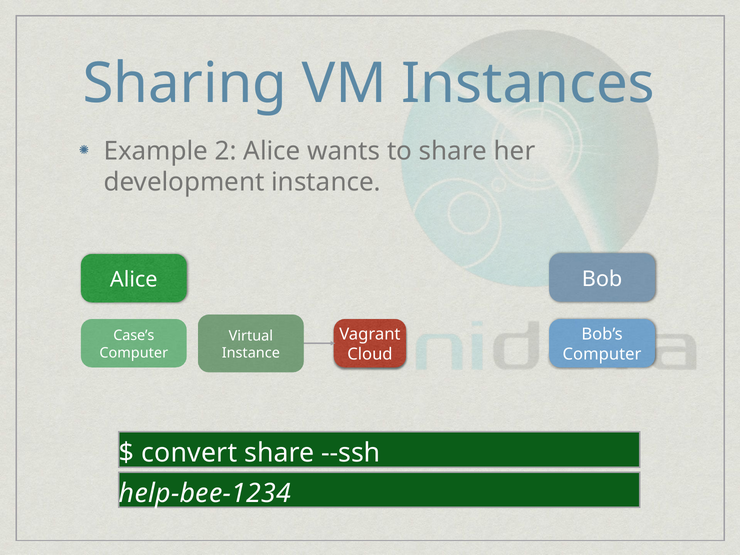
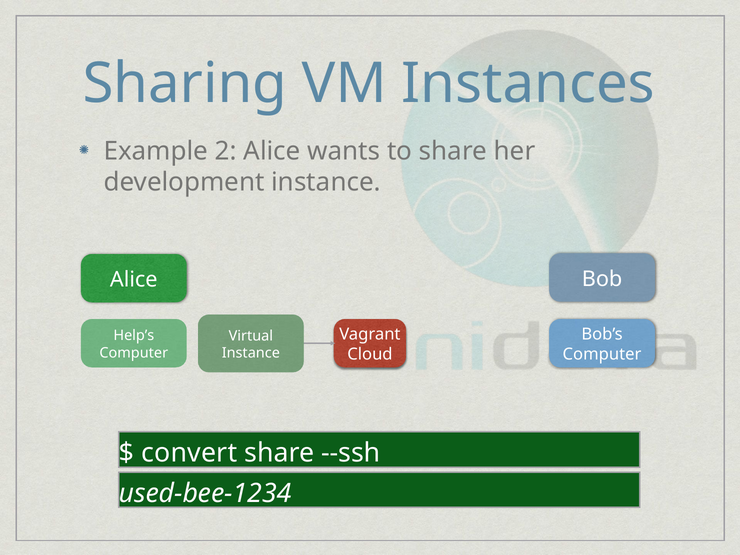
Case’s: Case’s -> Help’s (134, 336)
help-bee-1234: help-bee-1234 -> used-bee-1234 (205, 493)
